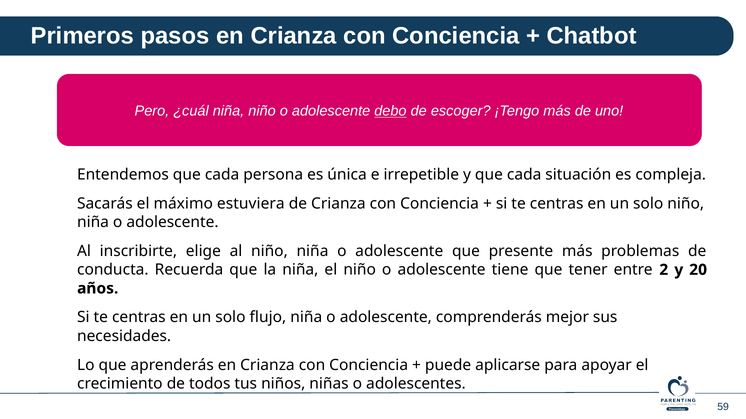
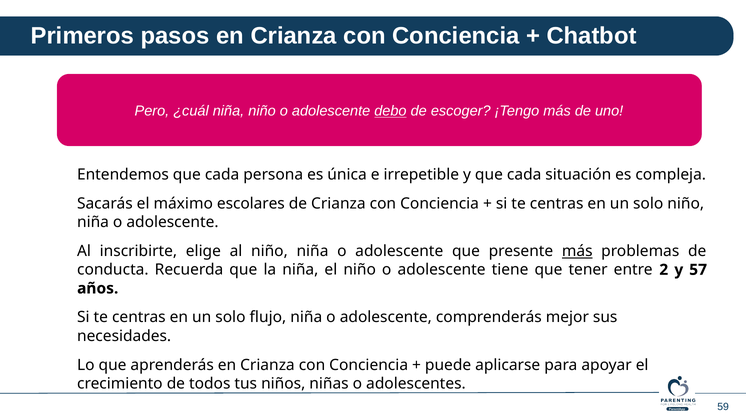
estuviera: estuviera -> escolares (251, 204)
más underline: none -> present (577, 252)
20: 20 -> 57 (698, 270)
